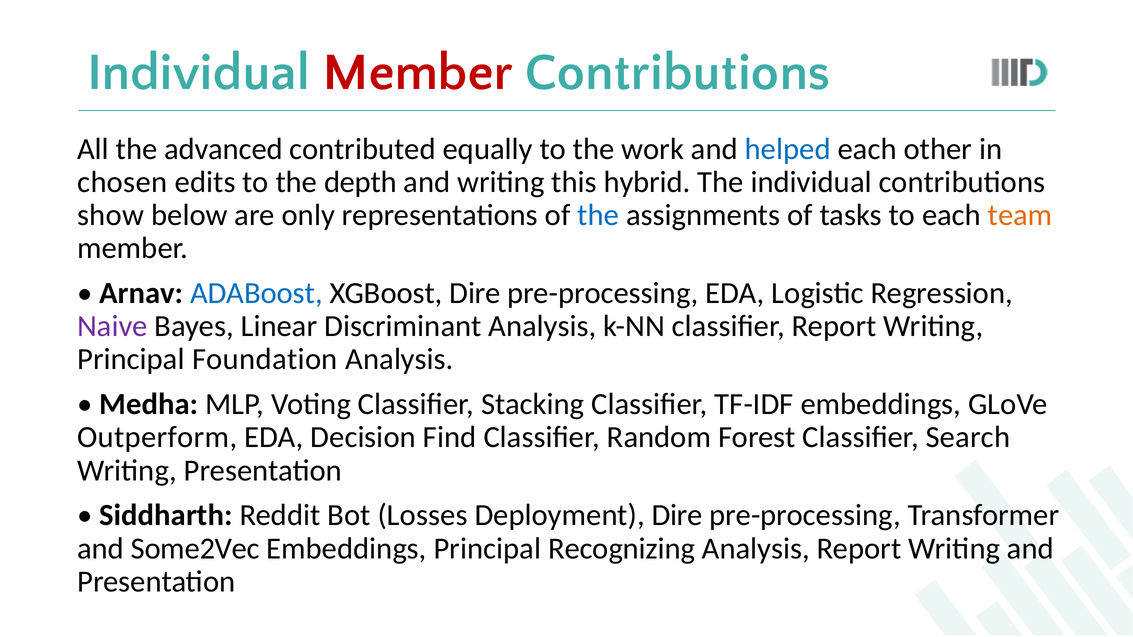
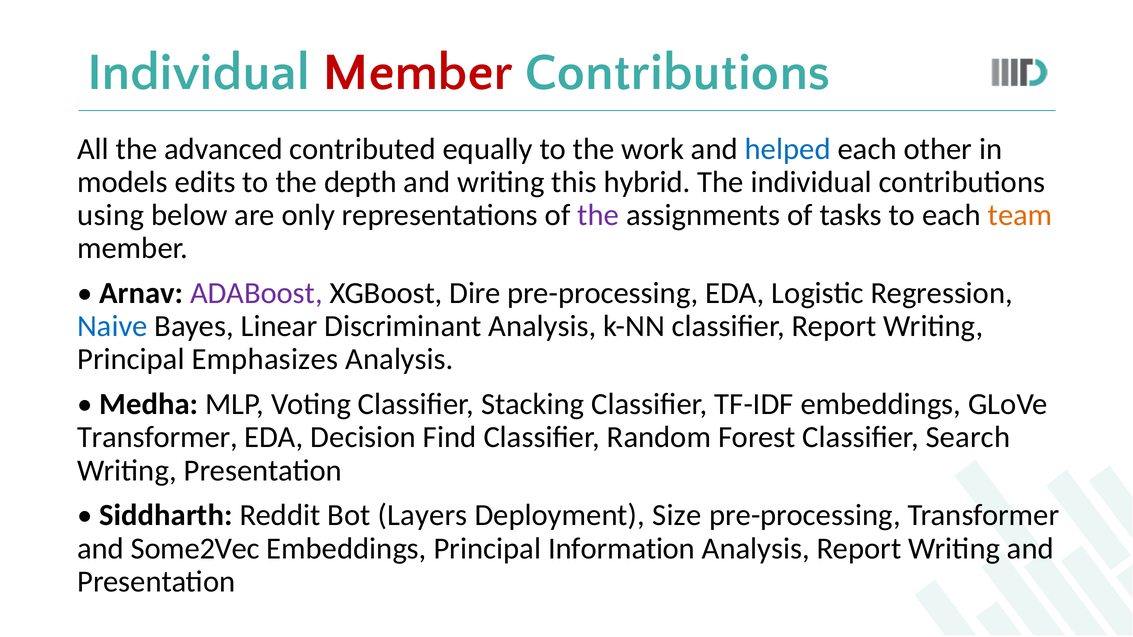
chosen: chosen -> models (123, 182)
show: show -> using (111, 215)
the colour: blue -> purple (598, 215)
ADABoost colour: blue -> purple (256, 293)
Naive colour: purple -> blue (112, 326)
Foundation: Foundation -> Emphasizes (265, 360)
Outperform: Outperform -> Transformer (157, 438)
Losses: Losses -> Layers (423, 516)
Deployment Dire: Dire -> Size (677, 516)
Recognizing: Recognizing -> Information (622, 549)
